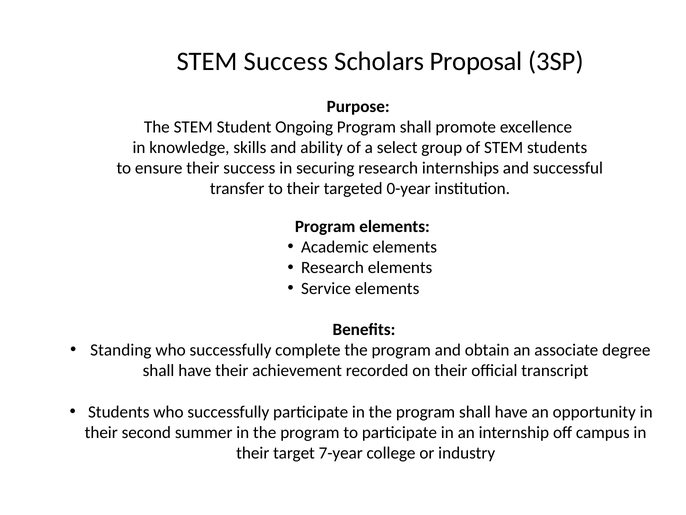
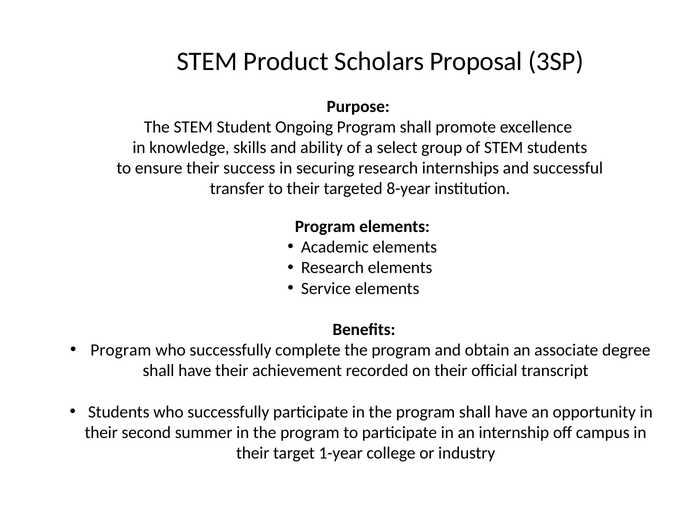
STEM Success: Success -> Product (286, 61)
0-year: 0-year -> 8-year (409, 189)
Standing: Standing -> Program (121, 350)
7-year: 7-year -> 1-year (341, 453)
